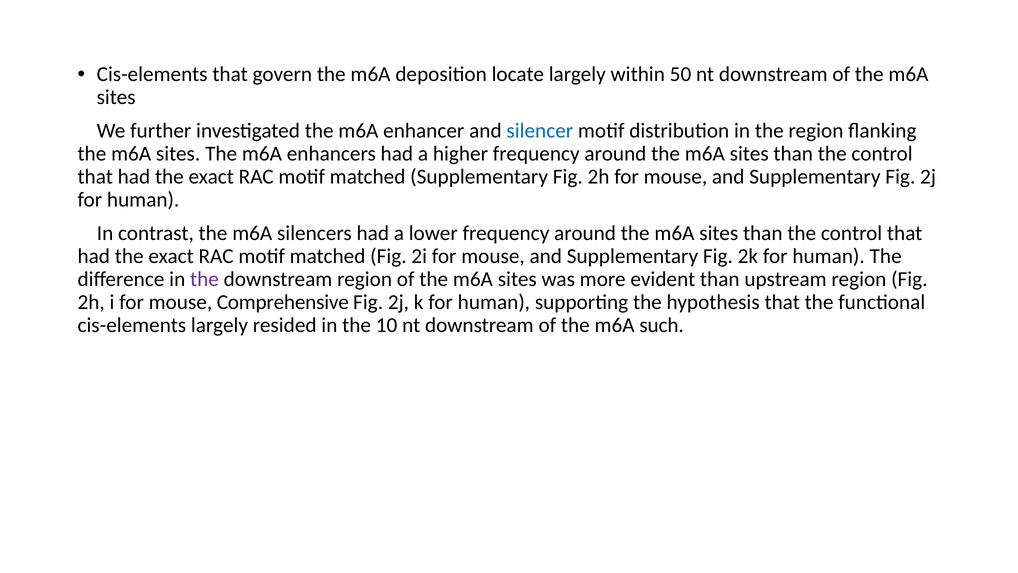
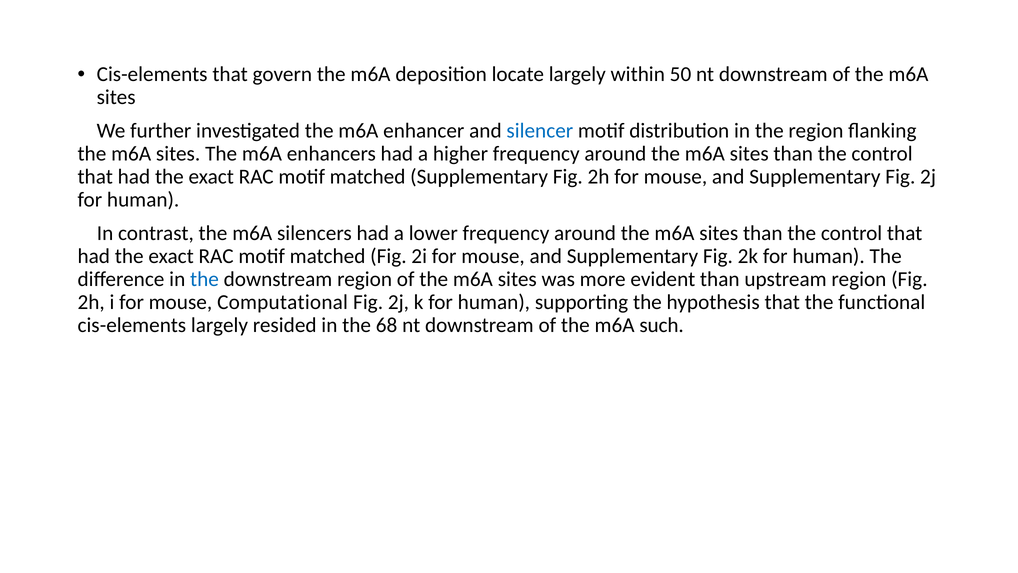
the colour: purple -> blue (204, 279)
Comprehensive: Comprehensive -> Computational (283, 302)
10: 10 -> 68 (387, 325)
